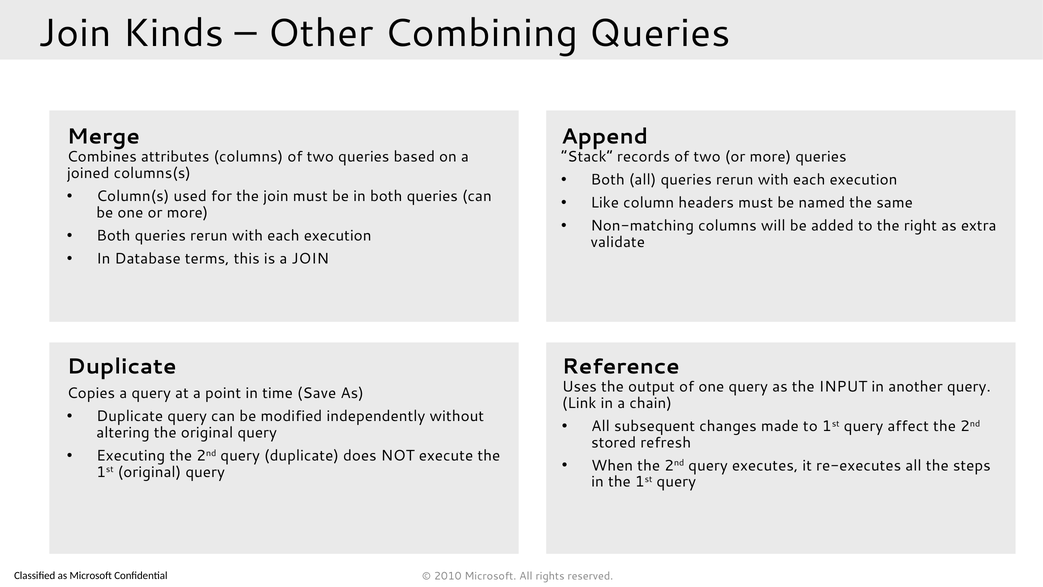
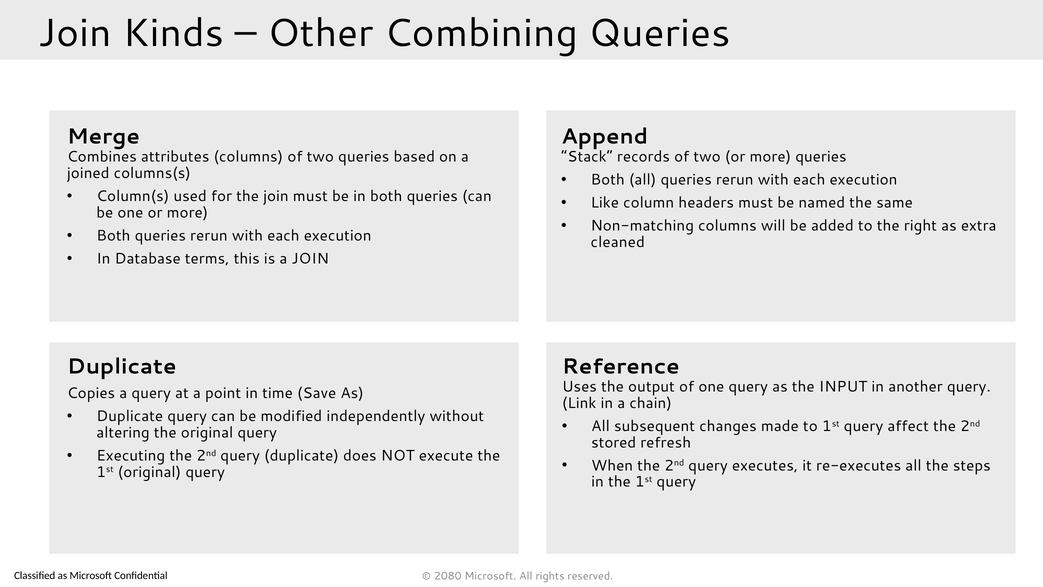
validate: validate -> cleaned (618, 242)
2010: 2010 -> 2080 (448, 576)
